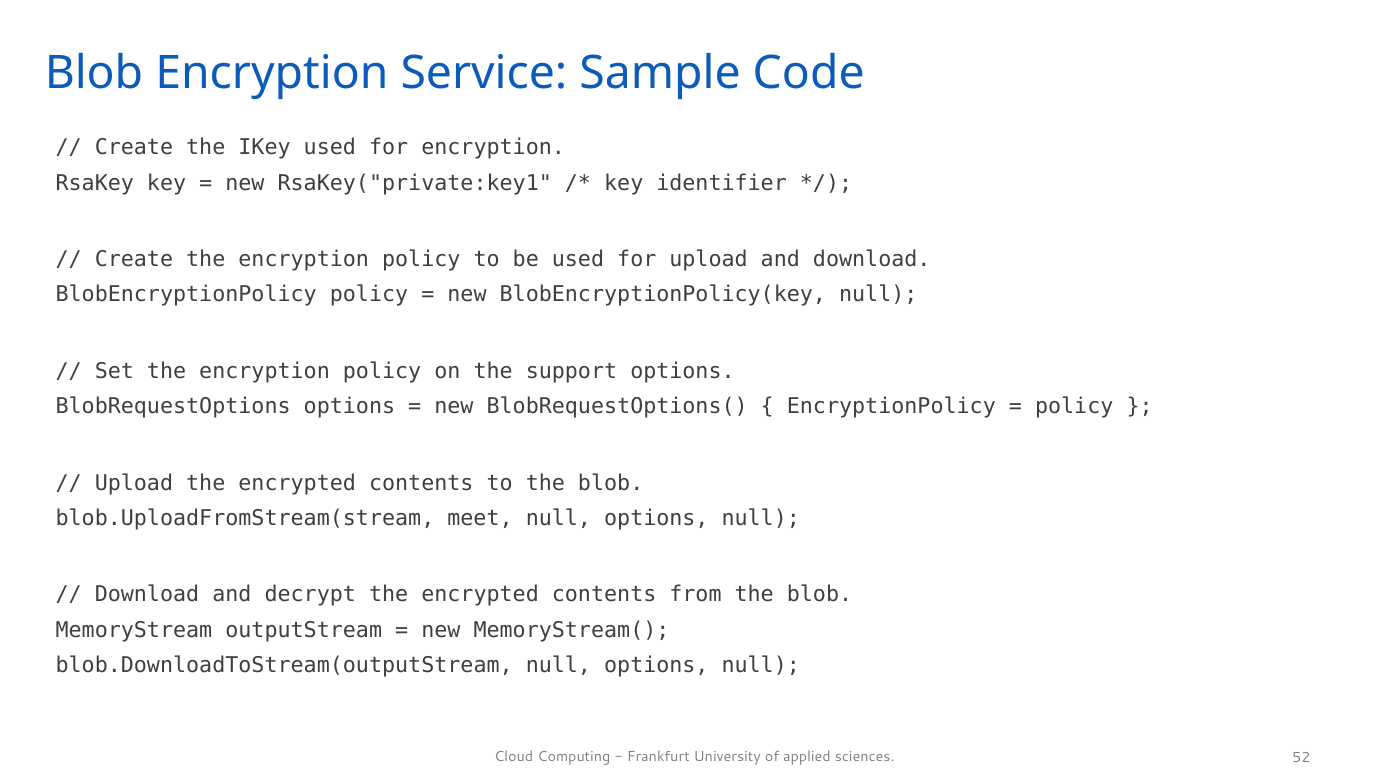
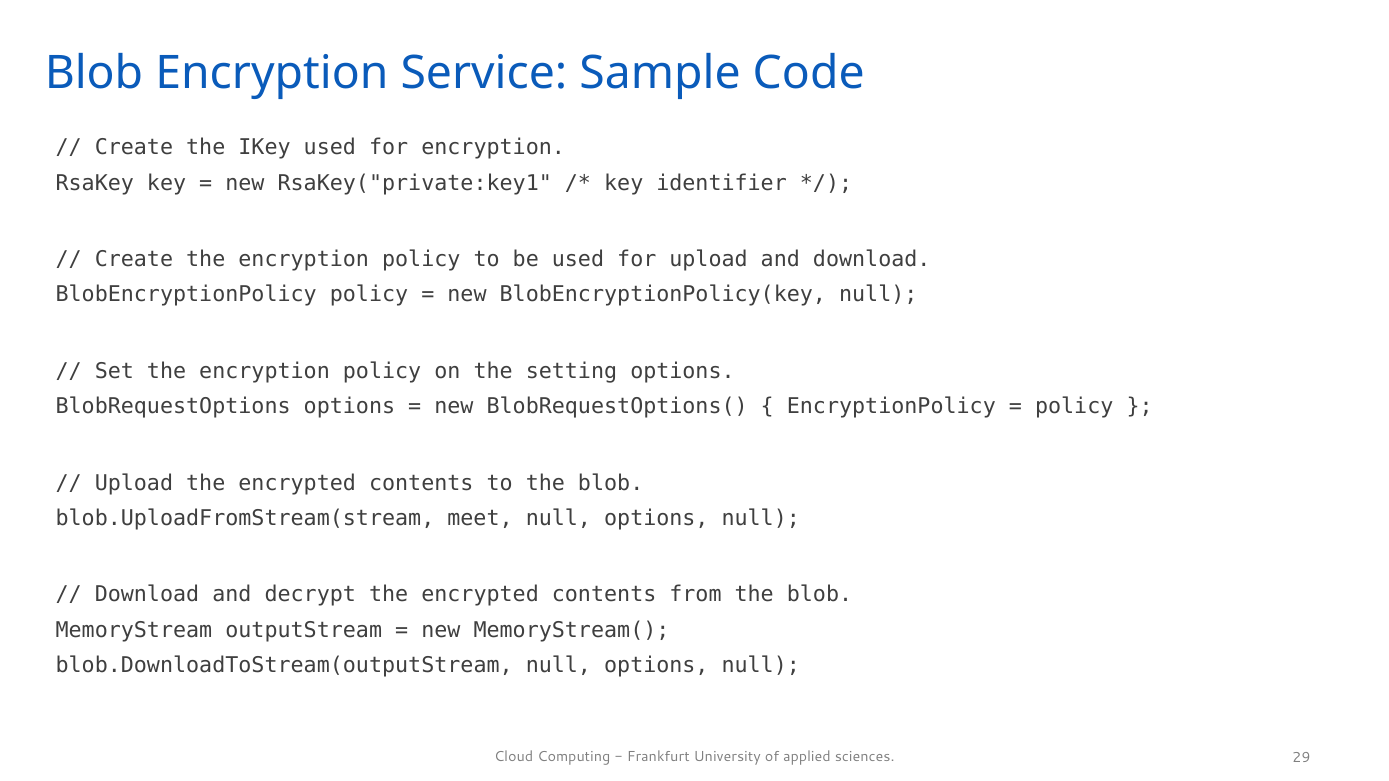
support: support -> setting (571, 371)
52: 52 -> 29 (1301, 758)
